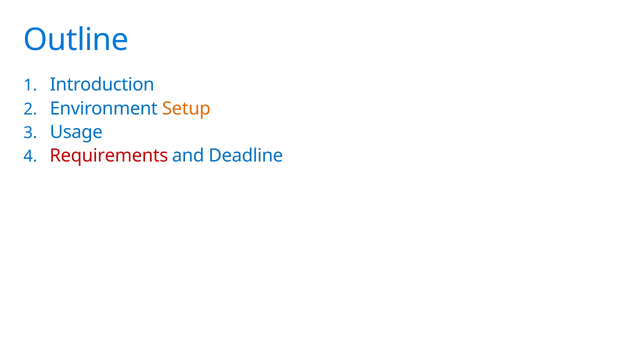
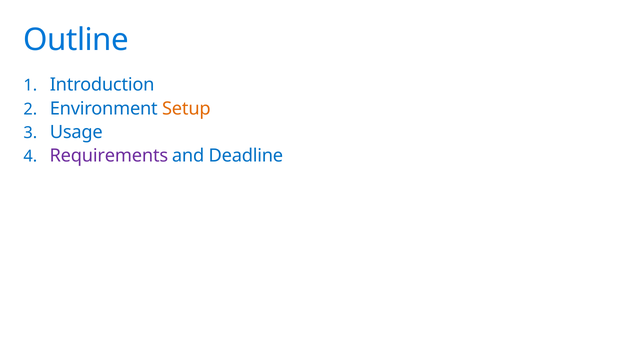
Requirements colour: red -> purple (109, 156)
